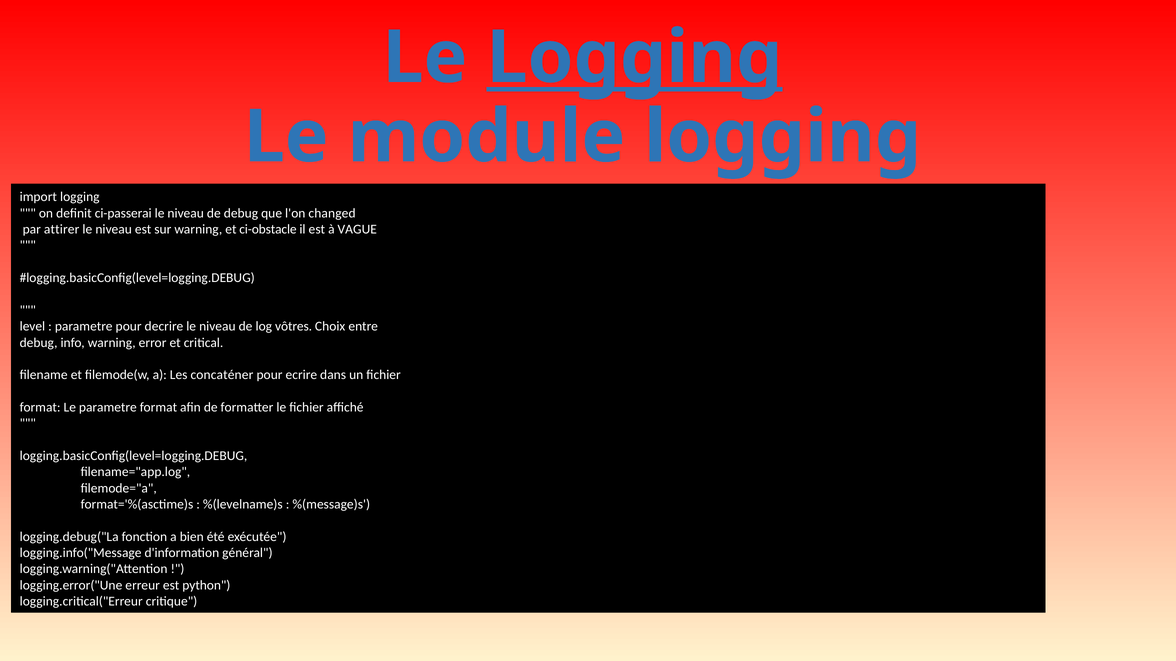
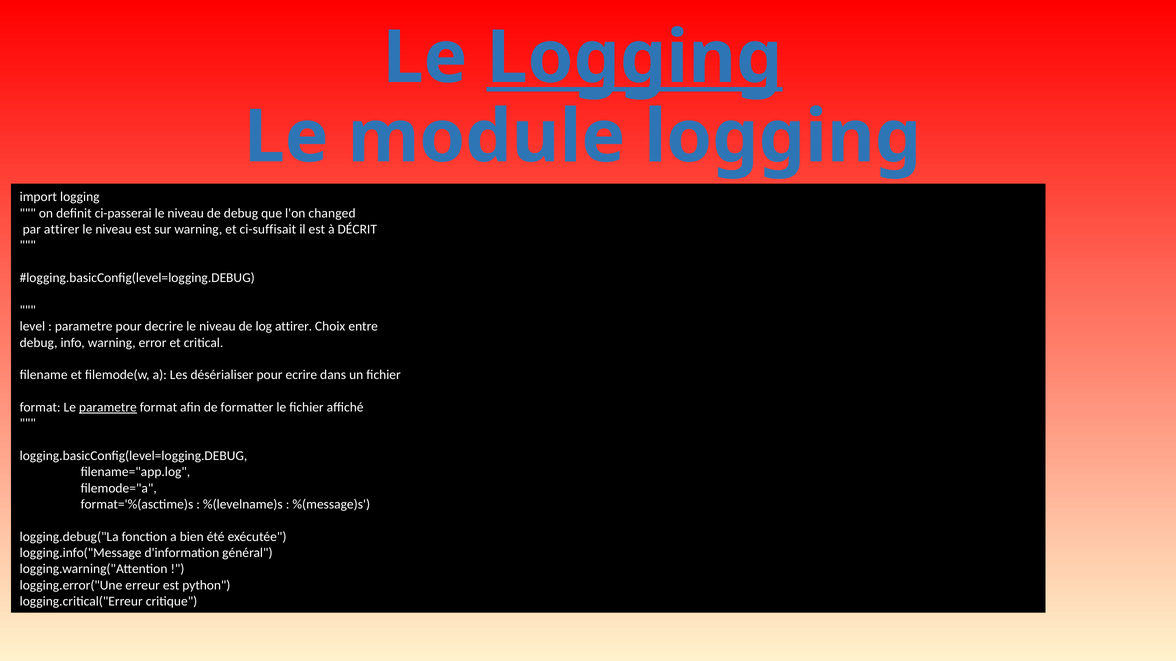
ci-obstacle: ci-obstacle -> ci-suffisait (268, 230)
VAGUE: VAGUE -> DÉCRIT (357, 230)
log vôtres: vôtres -> attirer (294, 327)
concaténer: concaténer -> désérialiser (222, 375)
parametre underline: none -> present (108, 408)
